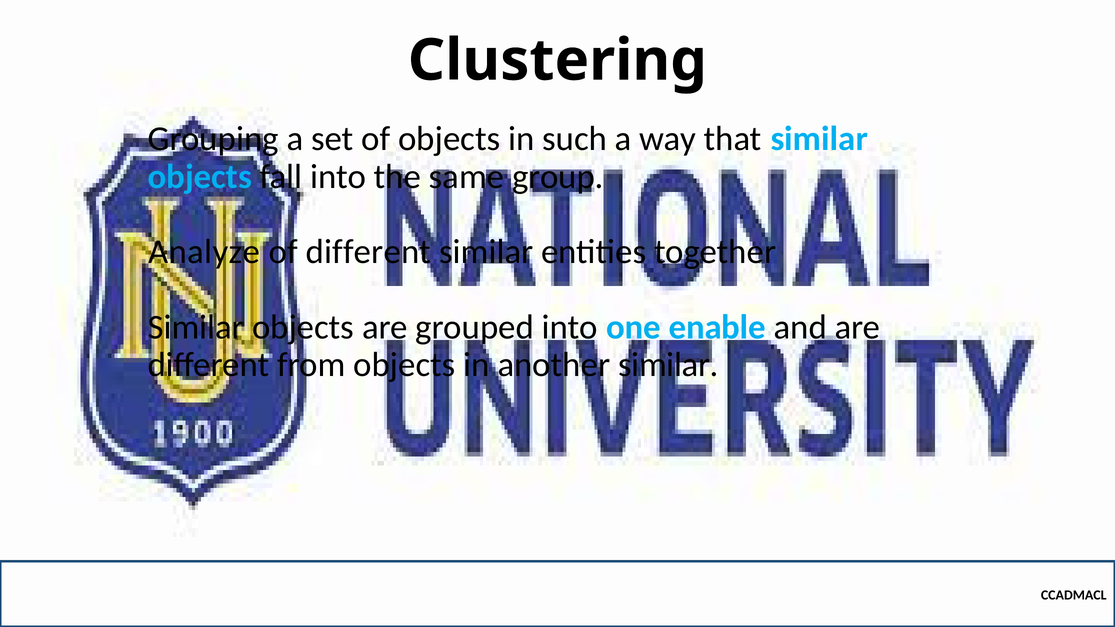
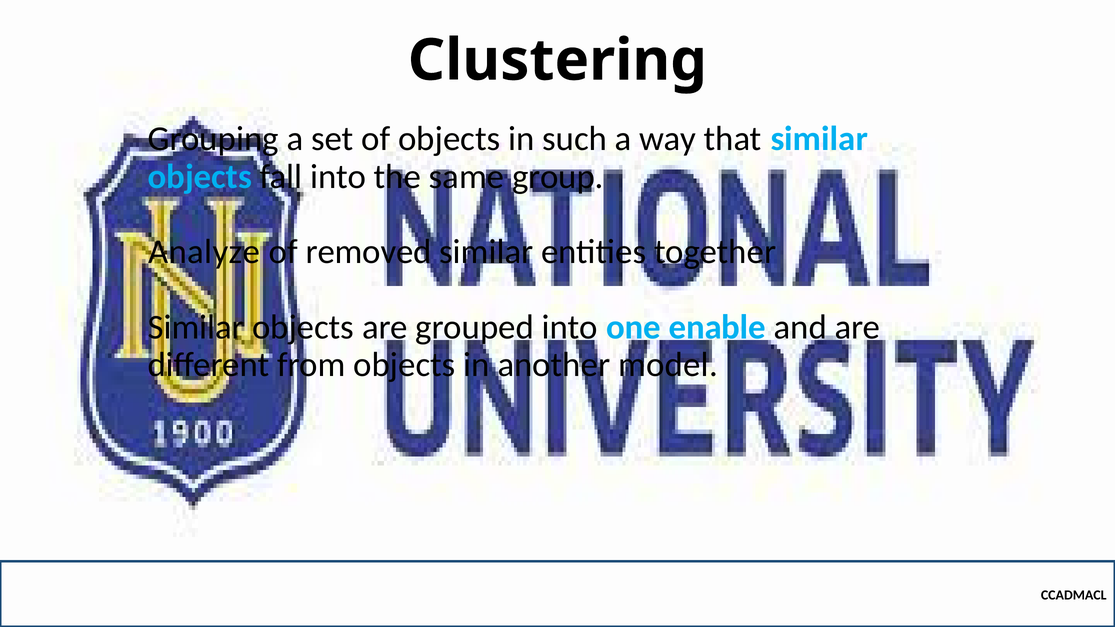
of different: different -> removed (369, 252)
another similar: similar -> model (668, 365)
